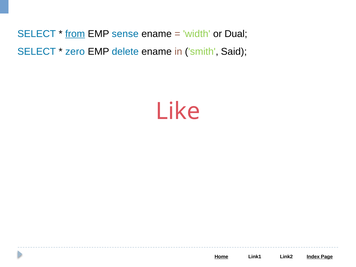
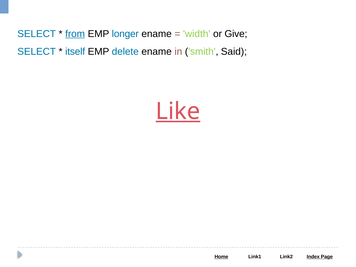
sense: sense -> longer (125, 34)
Dual: Dual -> Give (236, 34)
zero: zero -> itself (75, 52)
Like underline: none -> present (178, 111)
